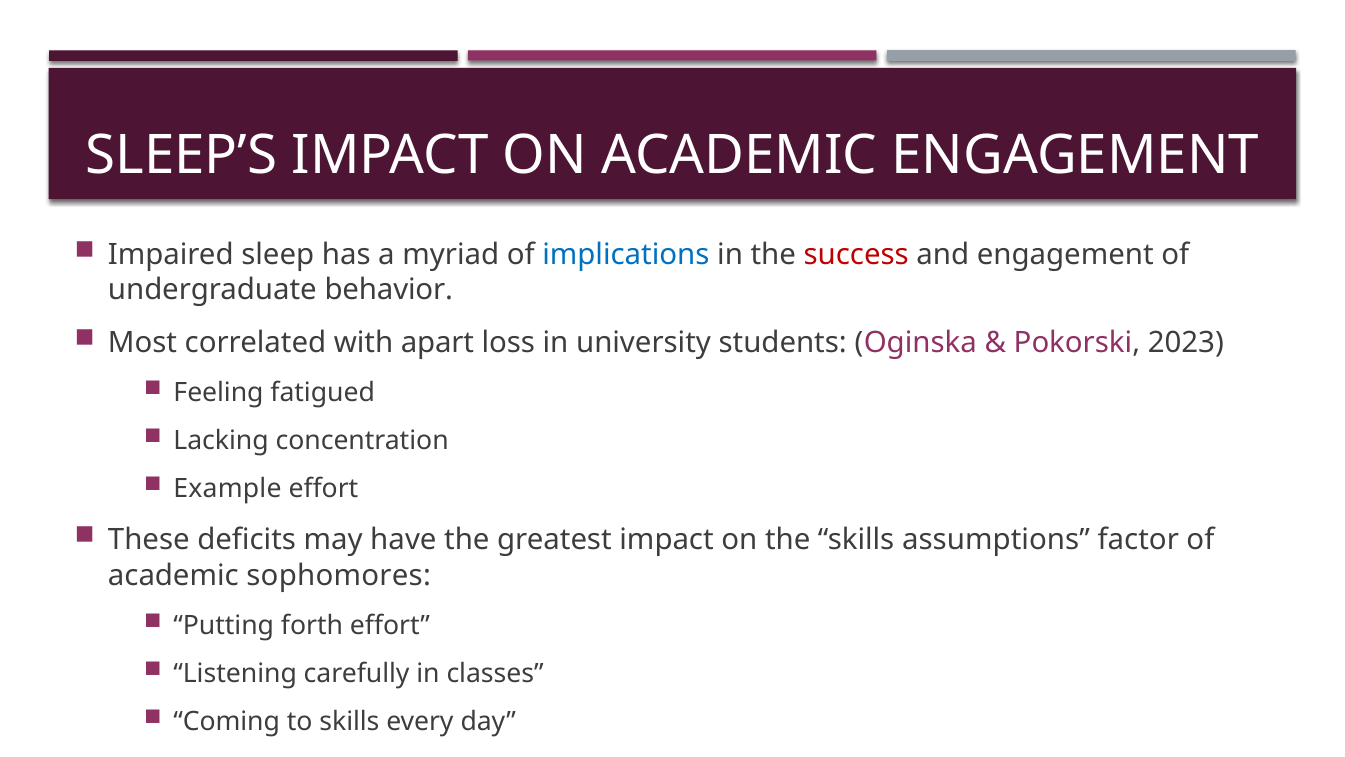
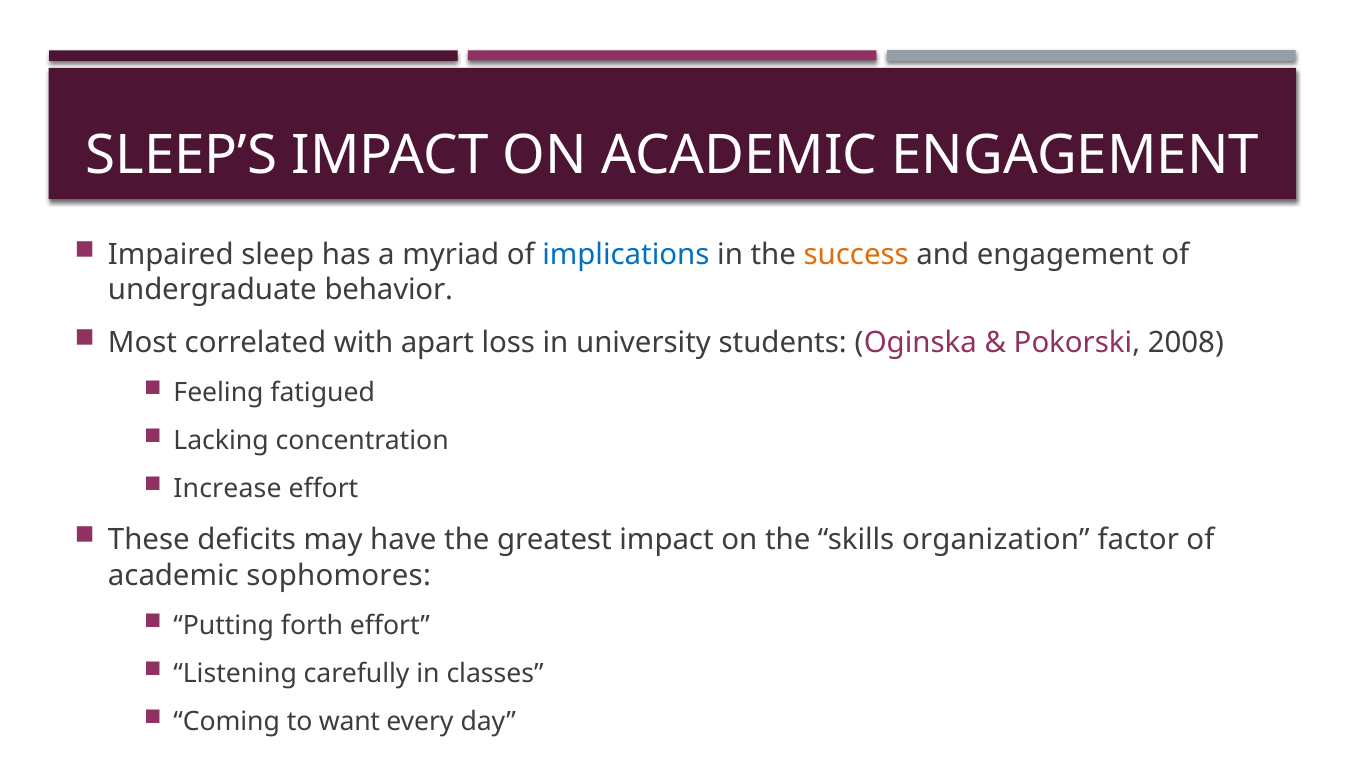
success colour: red -> orange (856, 255)
2023: 2023 -> 2008 (1186, 343)
Example: Example -> Increase (228, 489)
assumptions: assumptions -> organization (996, 540)
to skills: skills -> want (350, 721)
